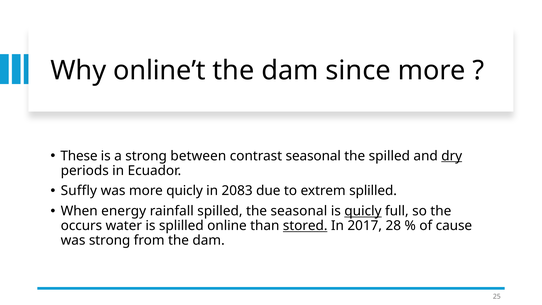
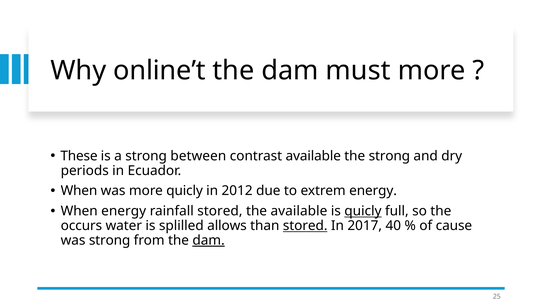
since: since -> must (358, 70)
contrast seasonal: seasonal -> available (313, 156)
the spilled: spilled -> strong (389, 156)
dry underline: present -> none (452, 156)
Suffly: Suffly -> When (79, 191)
2083: 2083 -> 2012 (237, 191)
extrem splilled: splilled -> energy (373, 191)
rainfall spilled: spilled -> stored (220, 211)
the seasonal: seasonal -> available (299, 211)
online: online -> allows (227, 226)
28: 28 -> 40 (393, 226)
dam underline: none -> present (209, 240)
